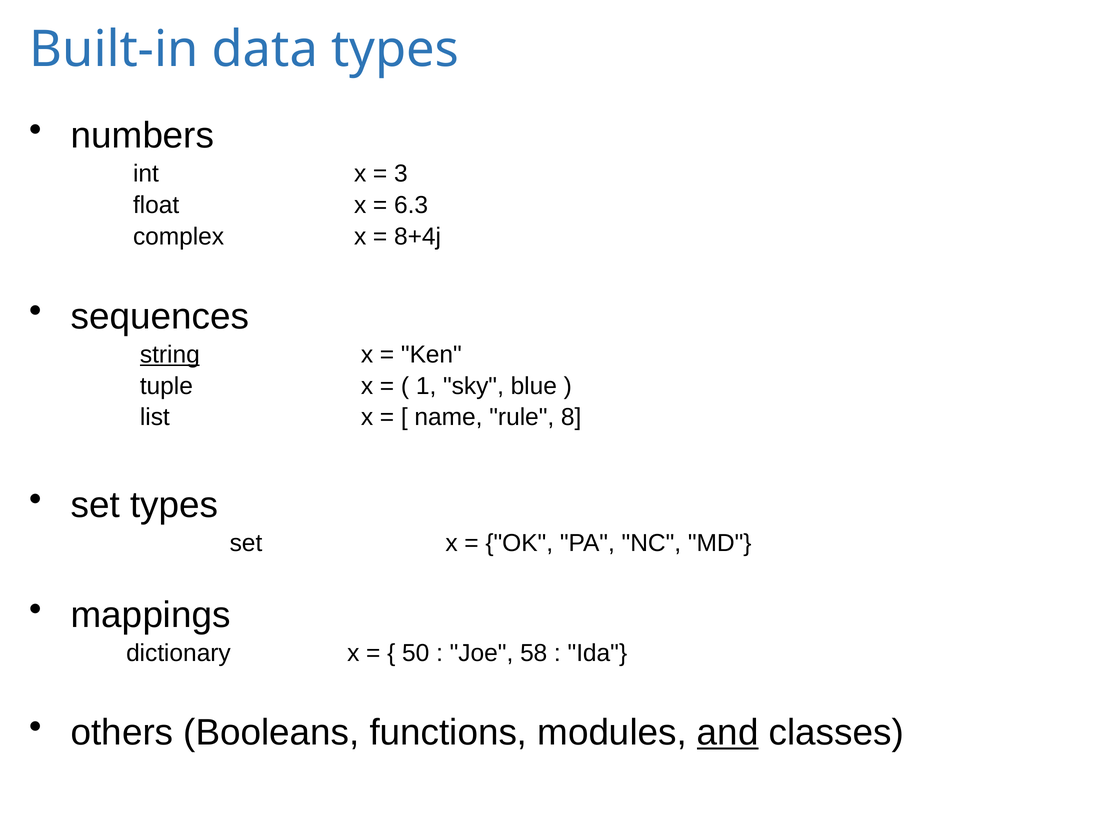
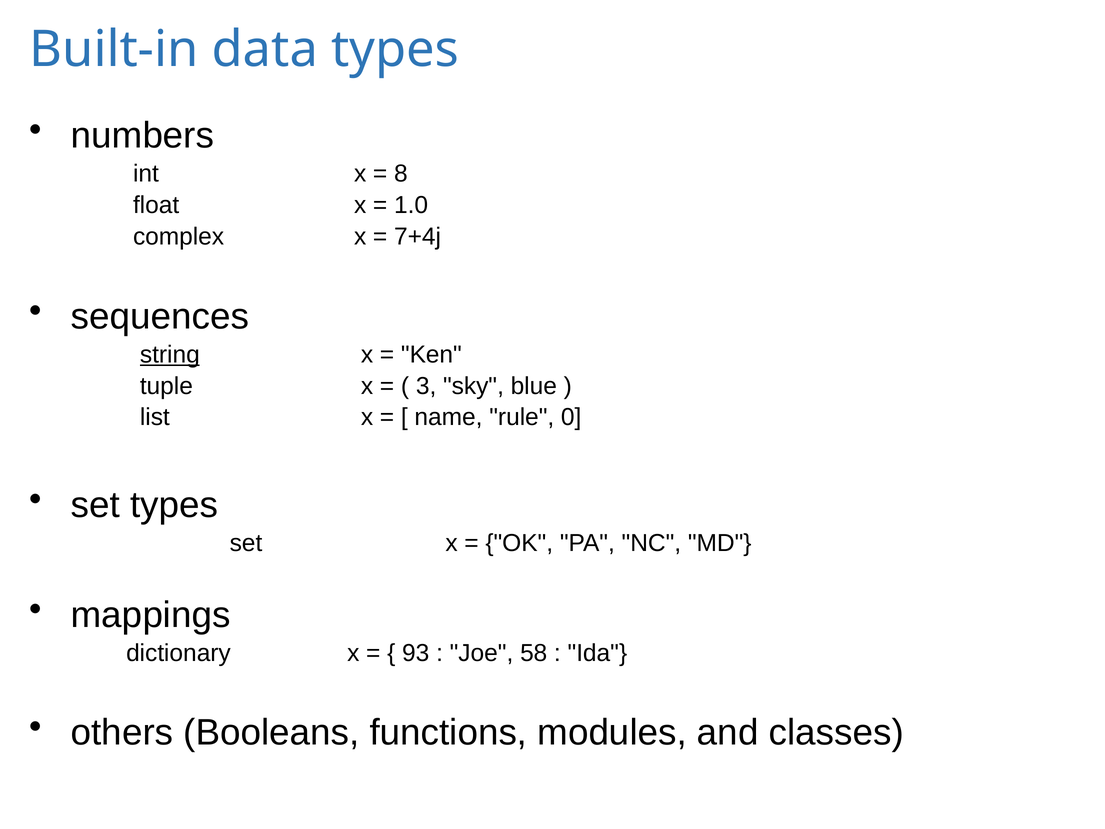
3: 3 -> 8 (401, 174)
6.3: 6.3 -> 1.0 (411, 205)
8+4j: 8+4j -> 7+4j (418, 237)
1: 1 -> 3 (426, 386)
8: 8 -> 0 (571, 417)
50: 50 -> 93 (416, 653)
and underline: present -> none (728, 733)
